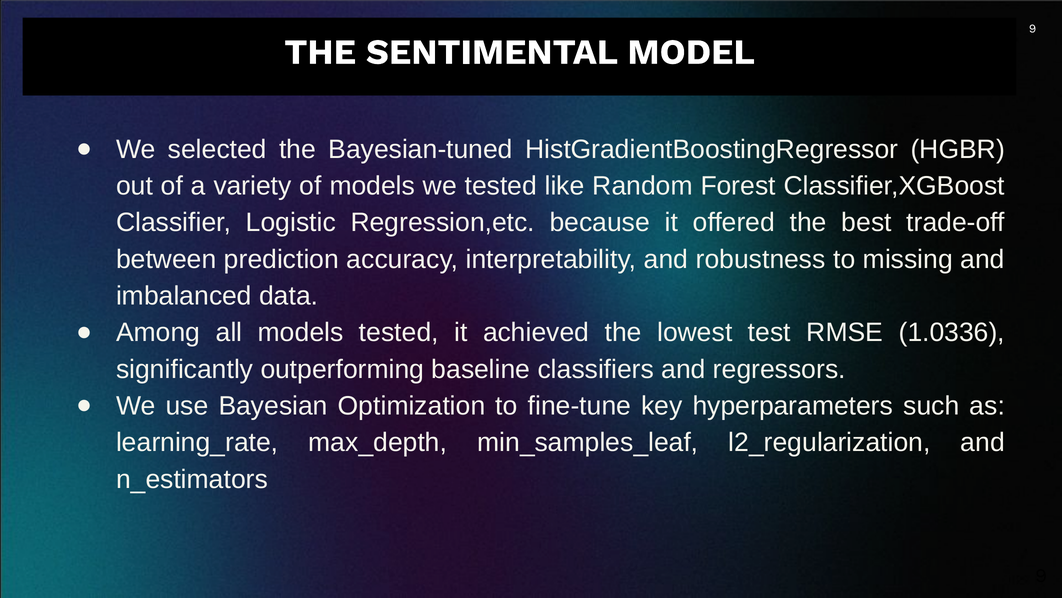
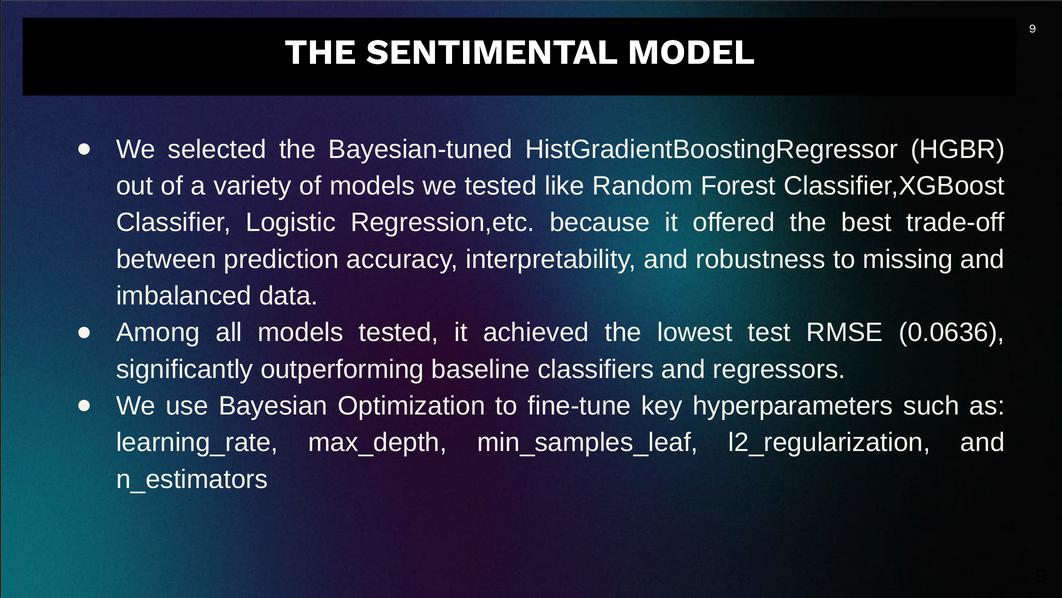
1.0336: 1.0336 -> 0.0636 (952, 332)
